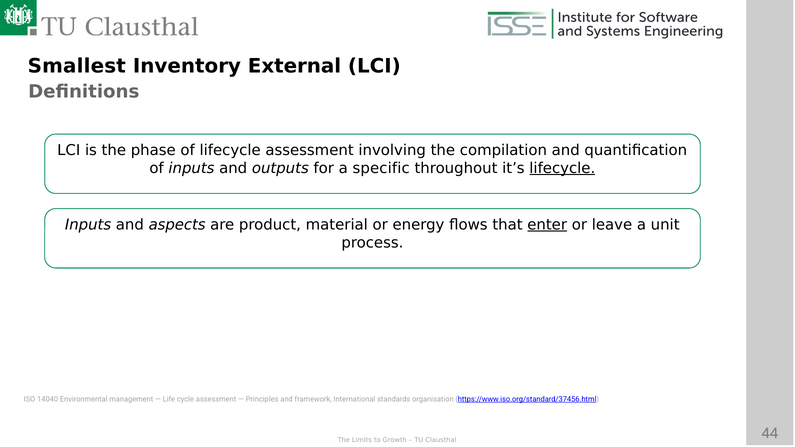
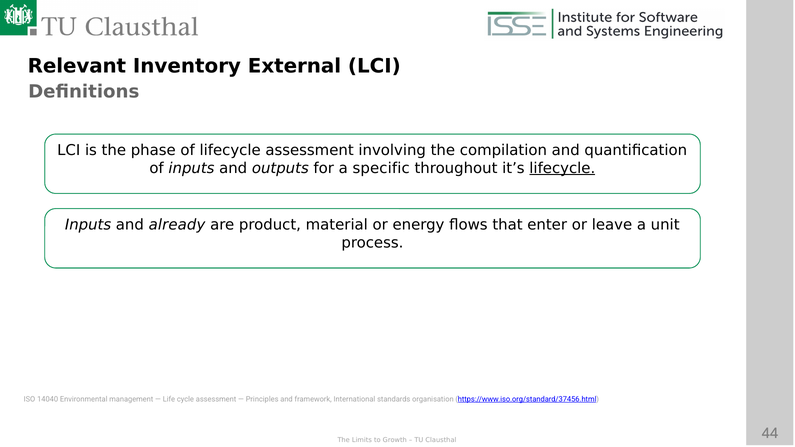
Smallest: Smallest -> Relevant (77, 66)
aspects: aspects -> already (177, 225)
enter underline: present -> none (547, 225)
